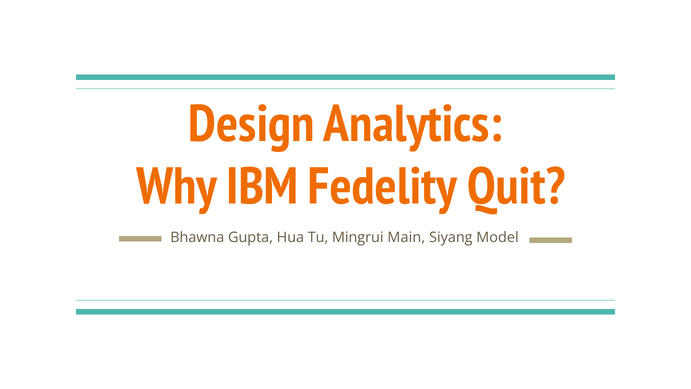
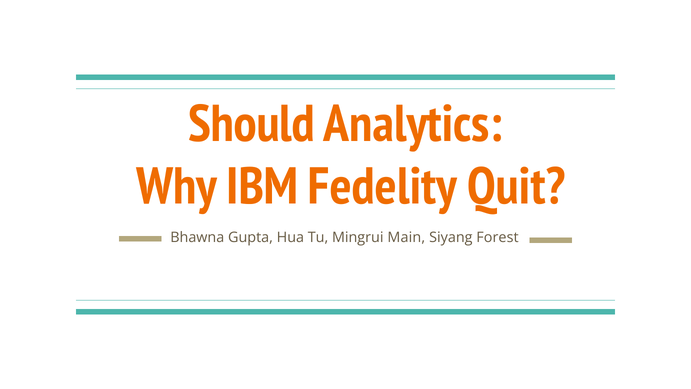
Design: Design -> Should (252, 124)
Model: Model -> Forest (497, 237)
